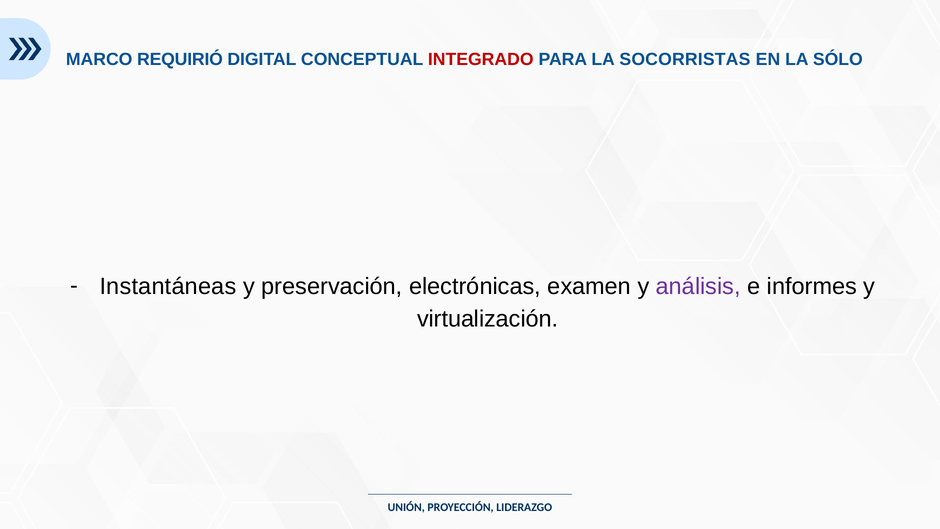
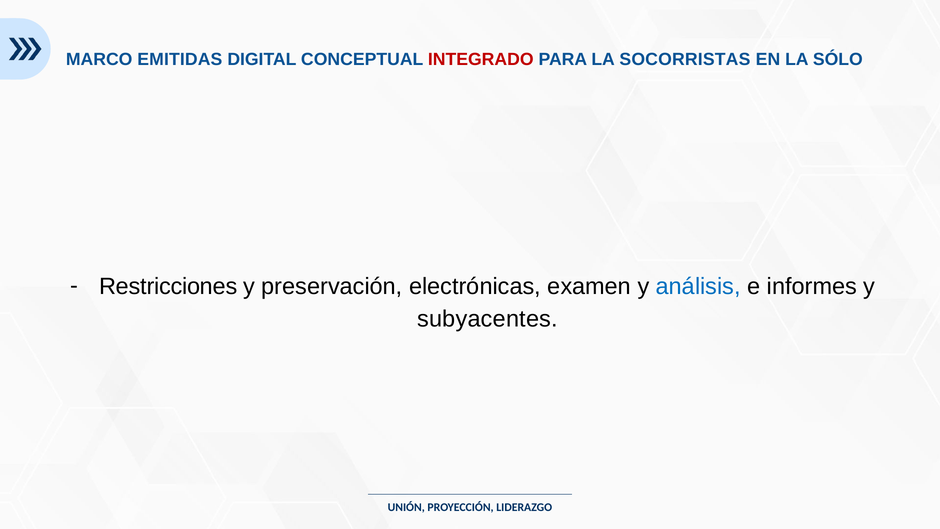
REQUIRIÓ: REQUIRIÓ -> EMITIDAS (180, 60)
Instantáneas: Instantáneas -> Restricciones (168, 286)
análisis colour: purple -> blue (698, 286)
virtualización: virtualización -> subyacentes (487, 319)
